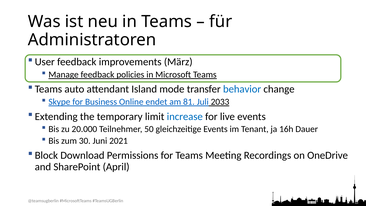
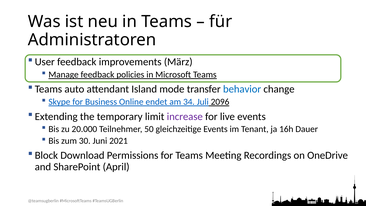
81: 81 -> 34 (189, 102)
2033: 2033 -> 2096 (220, 102)
increase colour: blue -> purple (185, 116)
